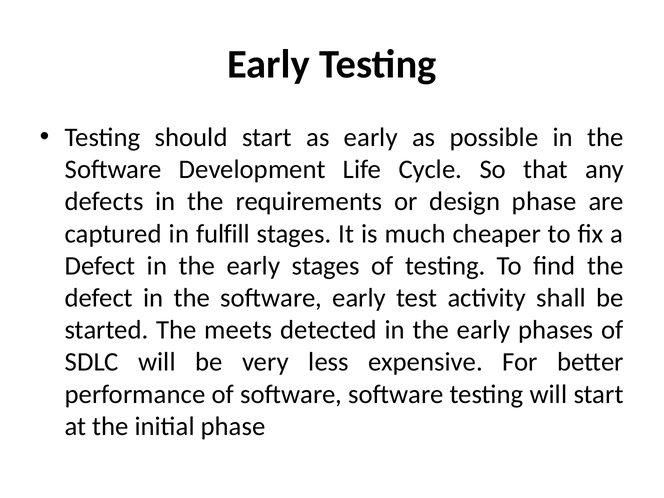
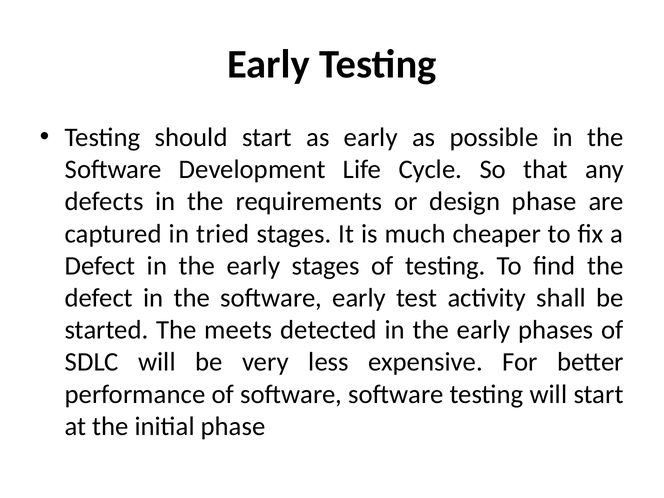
fulfill: fulfill -> tried (223, 234)
